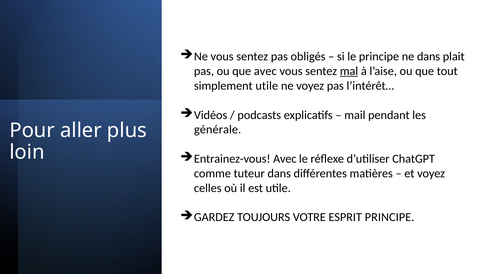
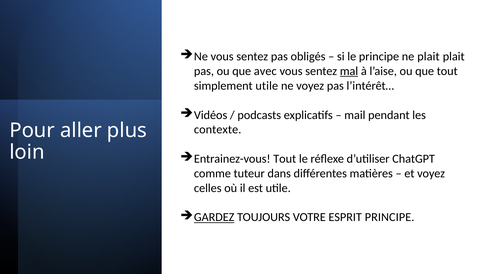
ne dans: dans -> plait (428, 57)
générale: générale -> contexte (218, 130)
Entrainez-vous Avec: Avec -> Tout (285, 159)
GARDEZ underline: none -> present (214, 217)
